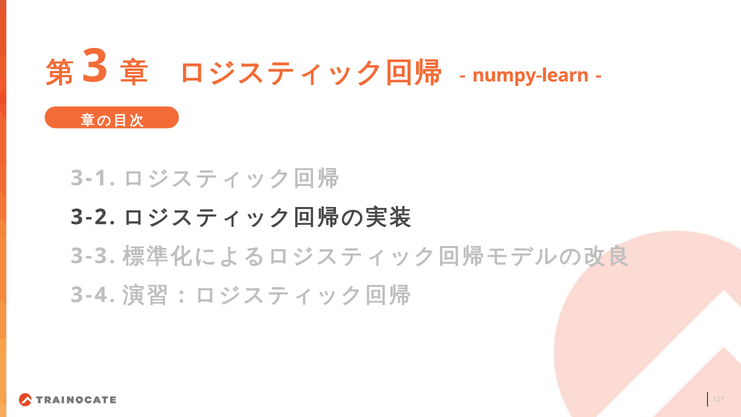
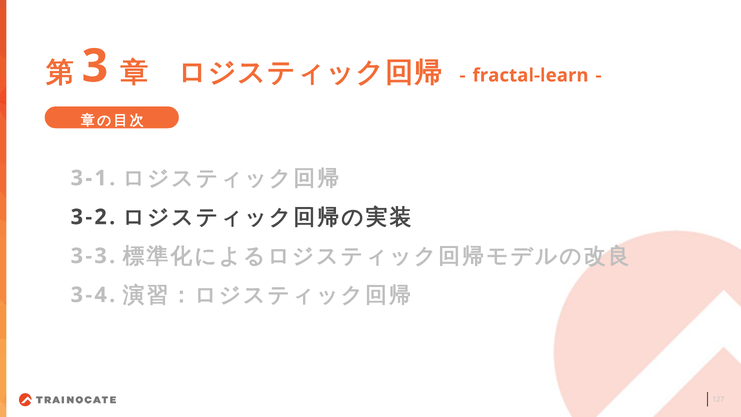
numpy-learn: numpy-learn -> fractal-learn (531, 75)
